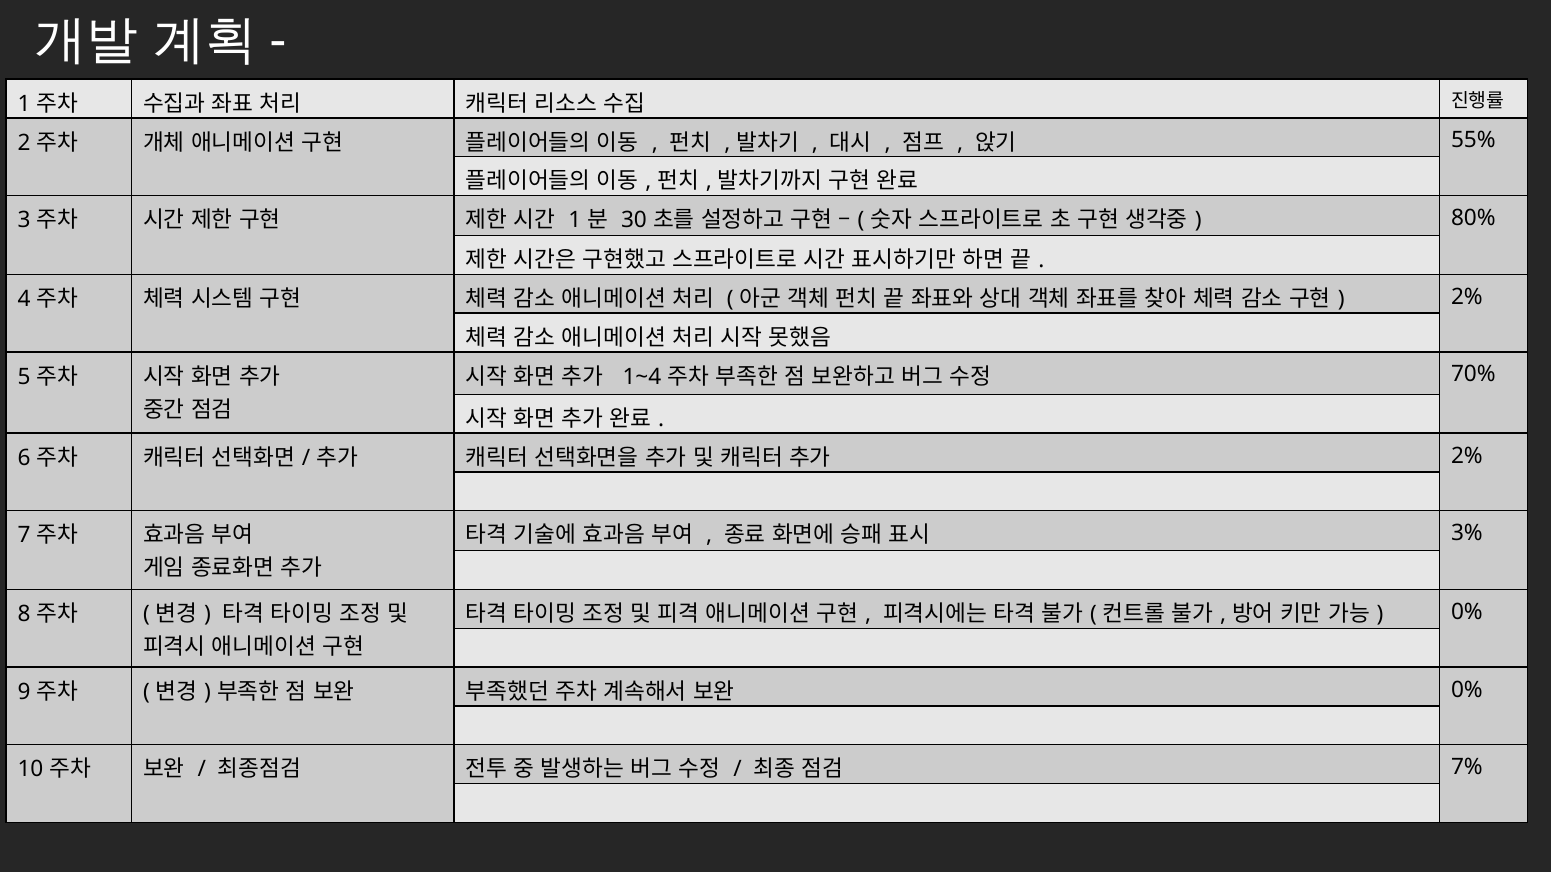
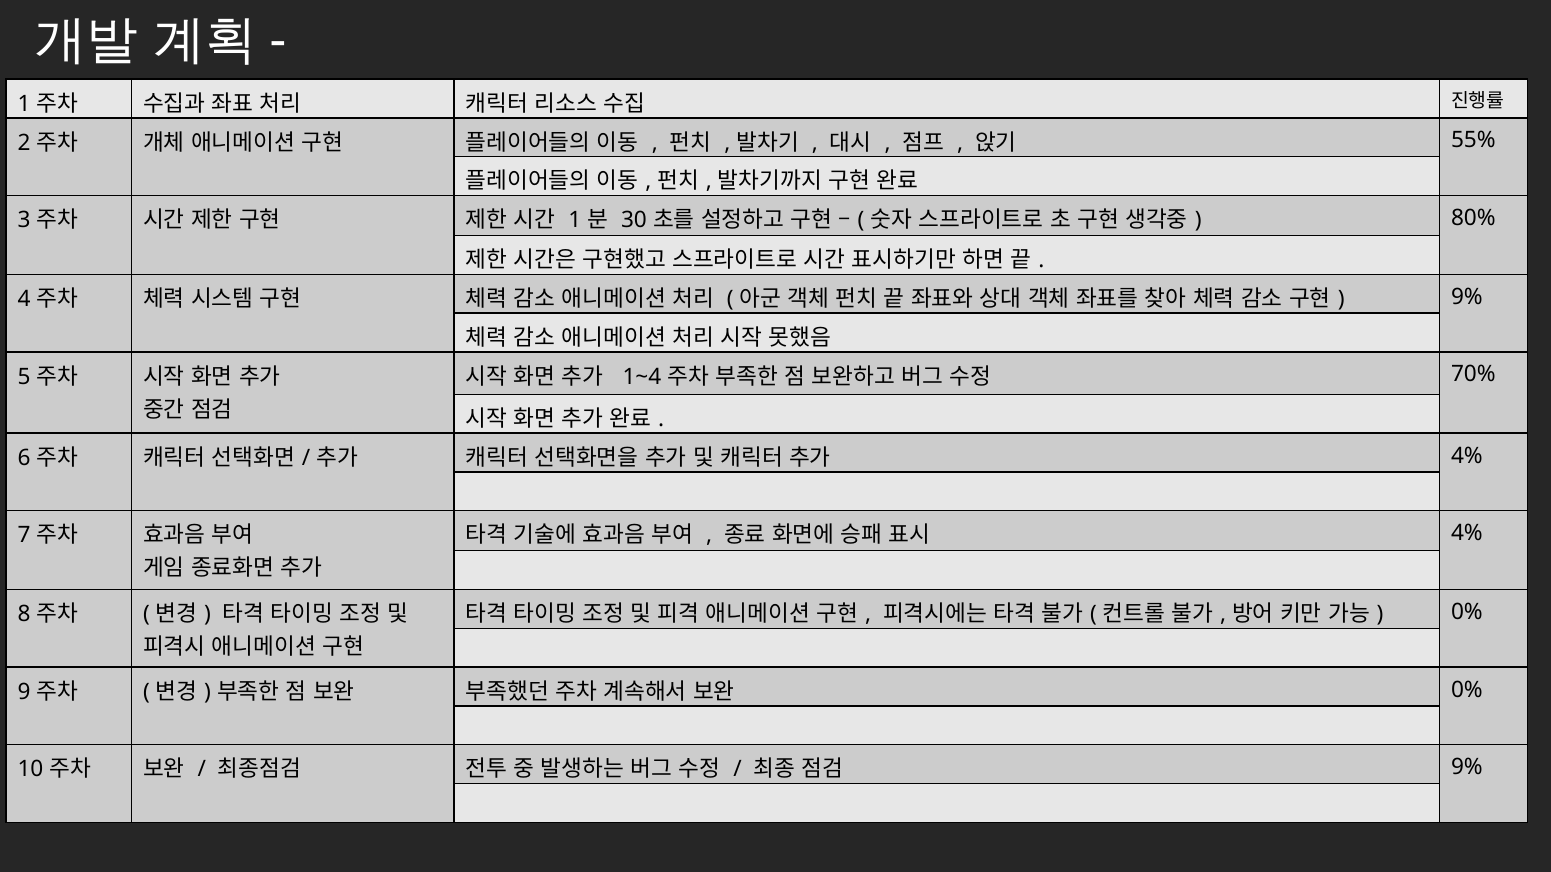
2%: 2% -> 9% (1467, 297)
2%: 2% -> 4% (1467, 456)
3%: 3% -> 4% (1467, 534)
7%: 7% -> 9% (1467, 768)
